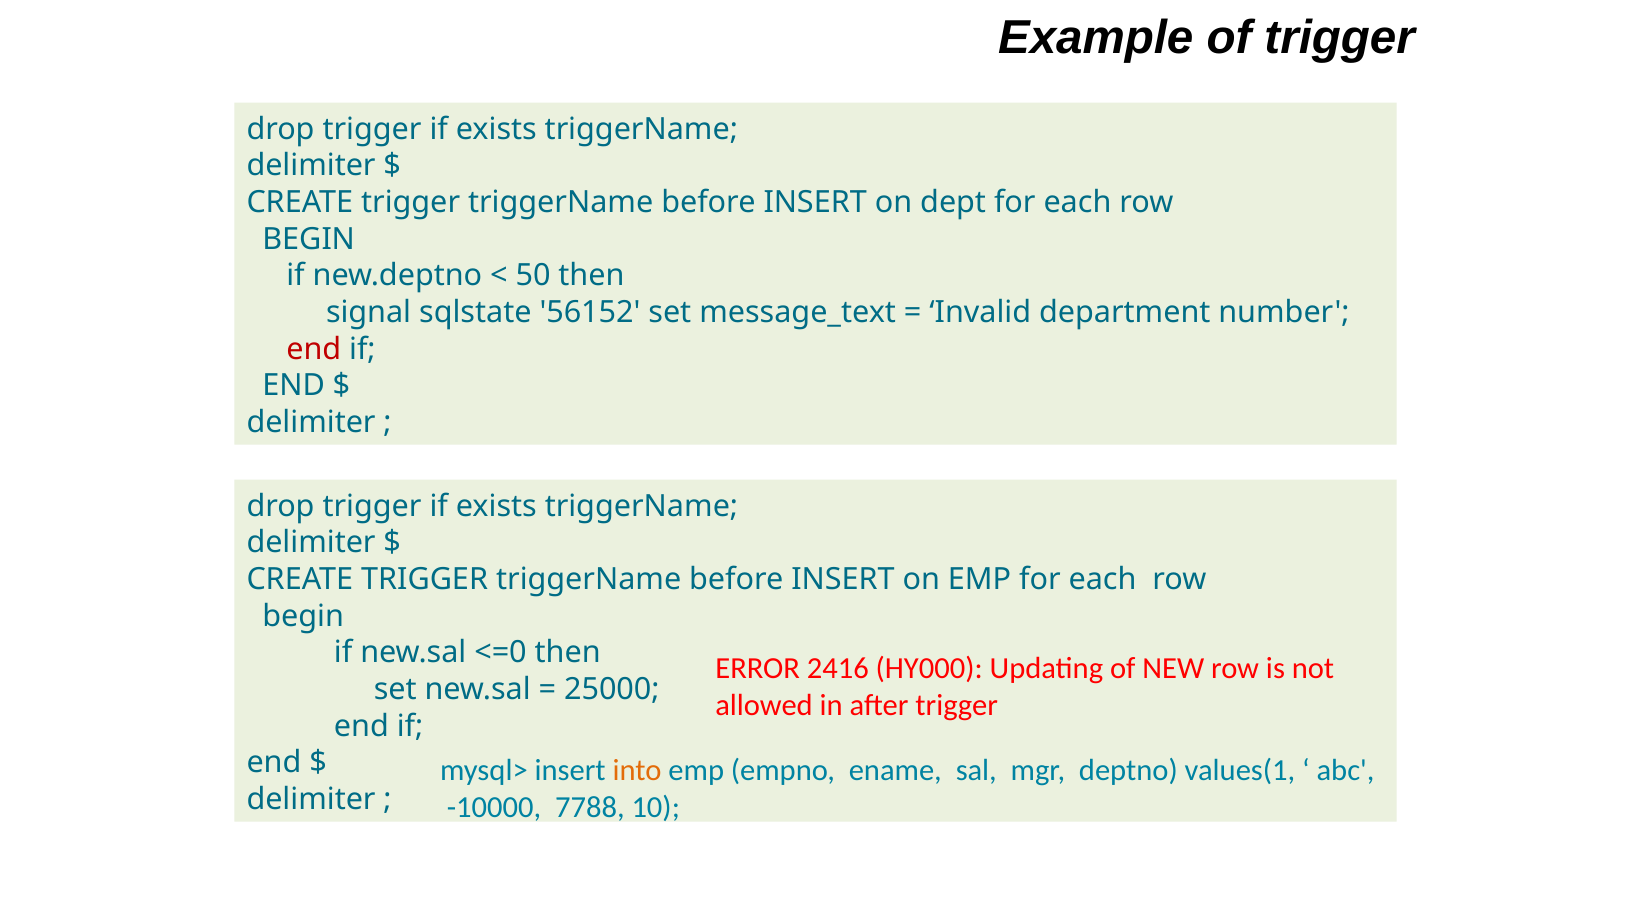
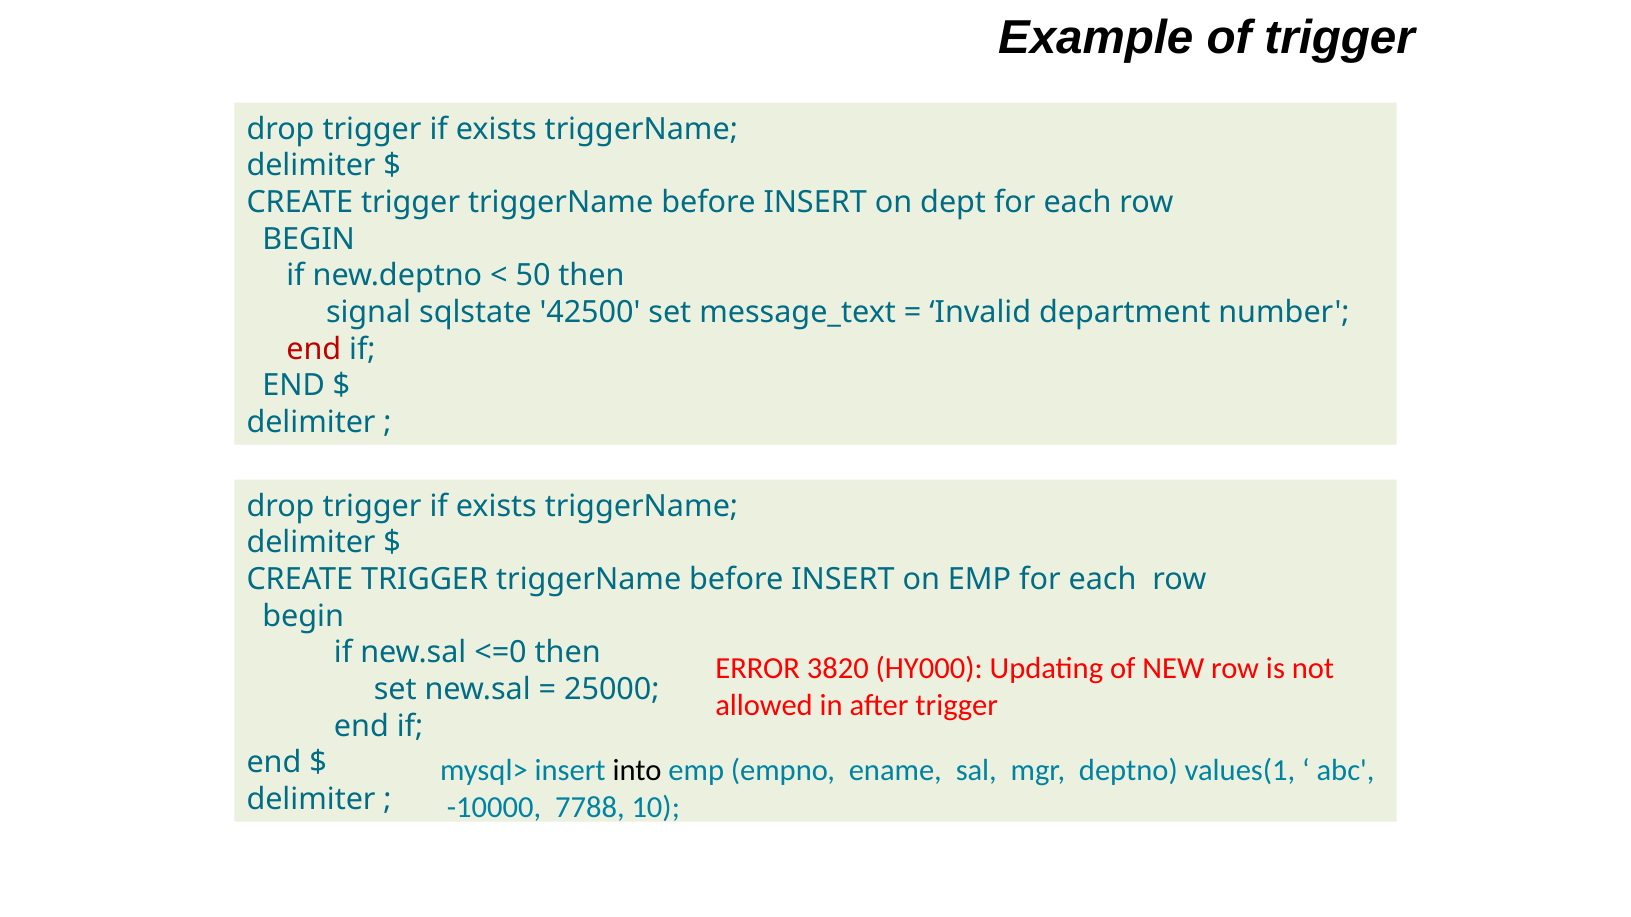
56152: 56152 -> 42500 (590, 313)
2416: 2416 -> 3820 (838, 669)
into colour: orange -> black (637, 771)
